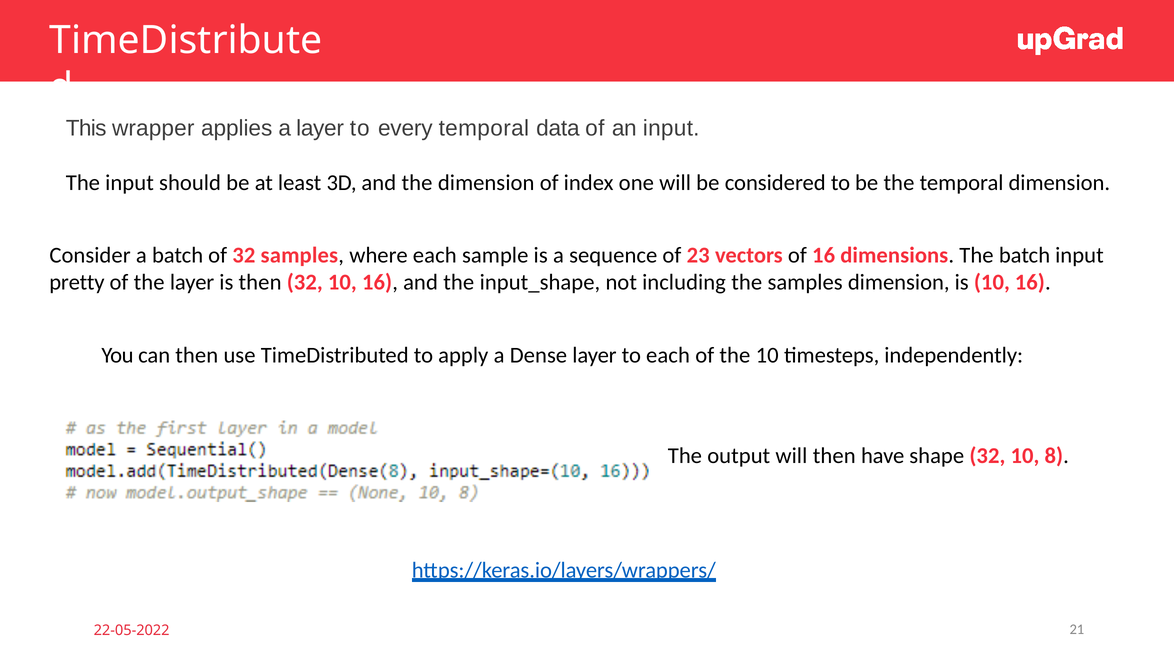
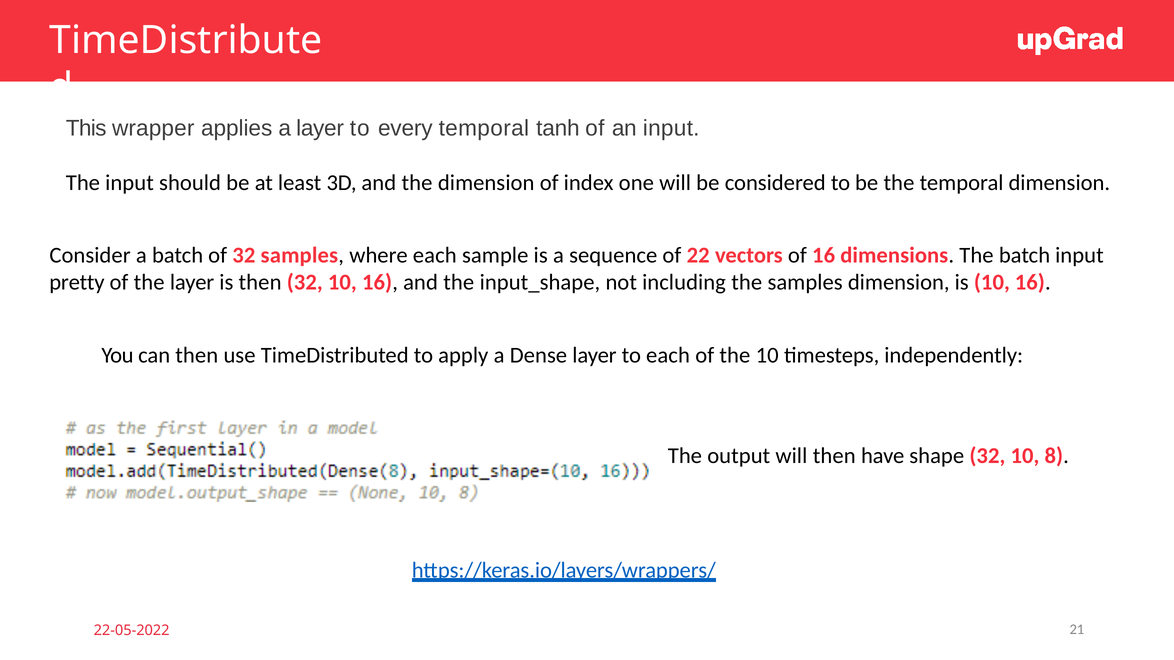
data: data -> tanh (558, 128)
23: 23 -> 22 (698, 255)
